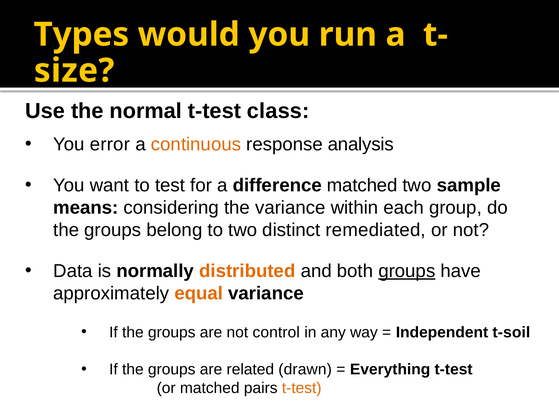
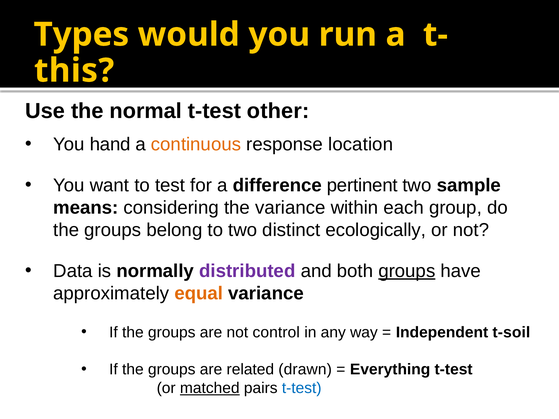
size: size -> this (74, 71)
class: class -> other (278, 111)
error: error -> hand (110, 144)
analysis: analysis -> location (361, 144)
difference matched: matched -> pertinent (362, 185)
remediated: remediated -> ecologically (376, 230)
distributed colour: orange -> purple (247, 271)
matched underline: none -> present (210, 388)
t-test colour: orange -> blue (302, 388)
